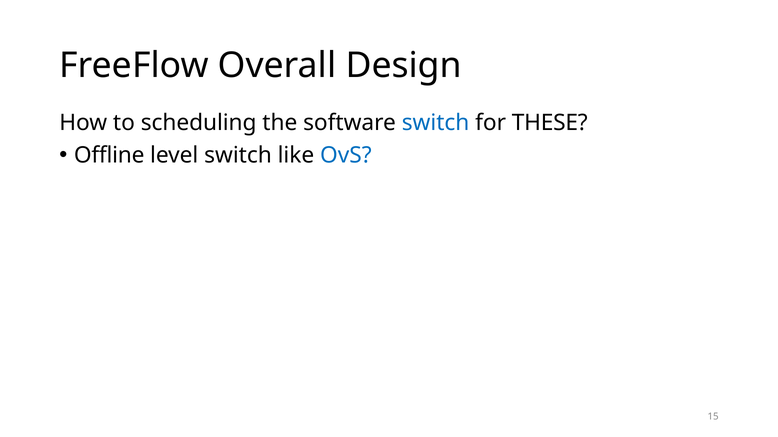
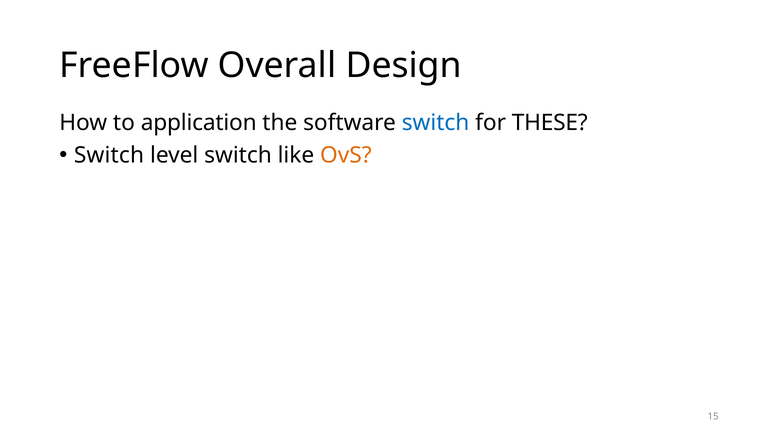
scheduling: scheduling -> application (199, 123)
Offline: Offline -> Switch (109, 156)
OvS colour: blue -> orange (346, 156)
